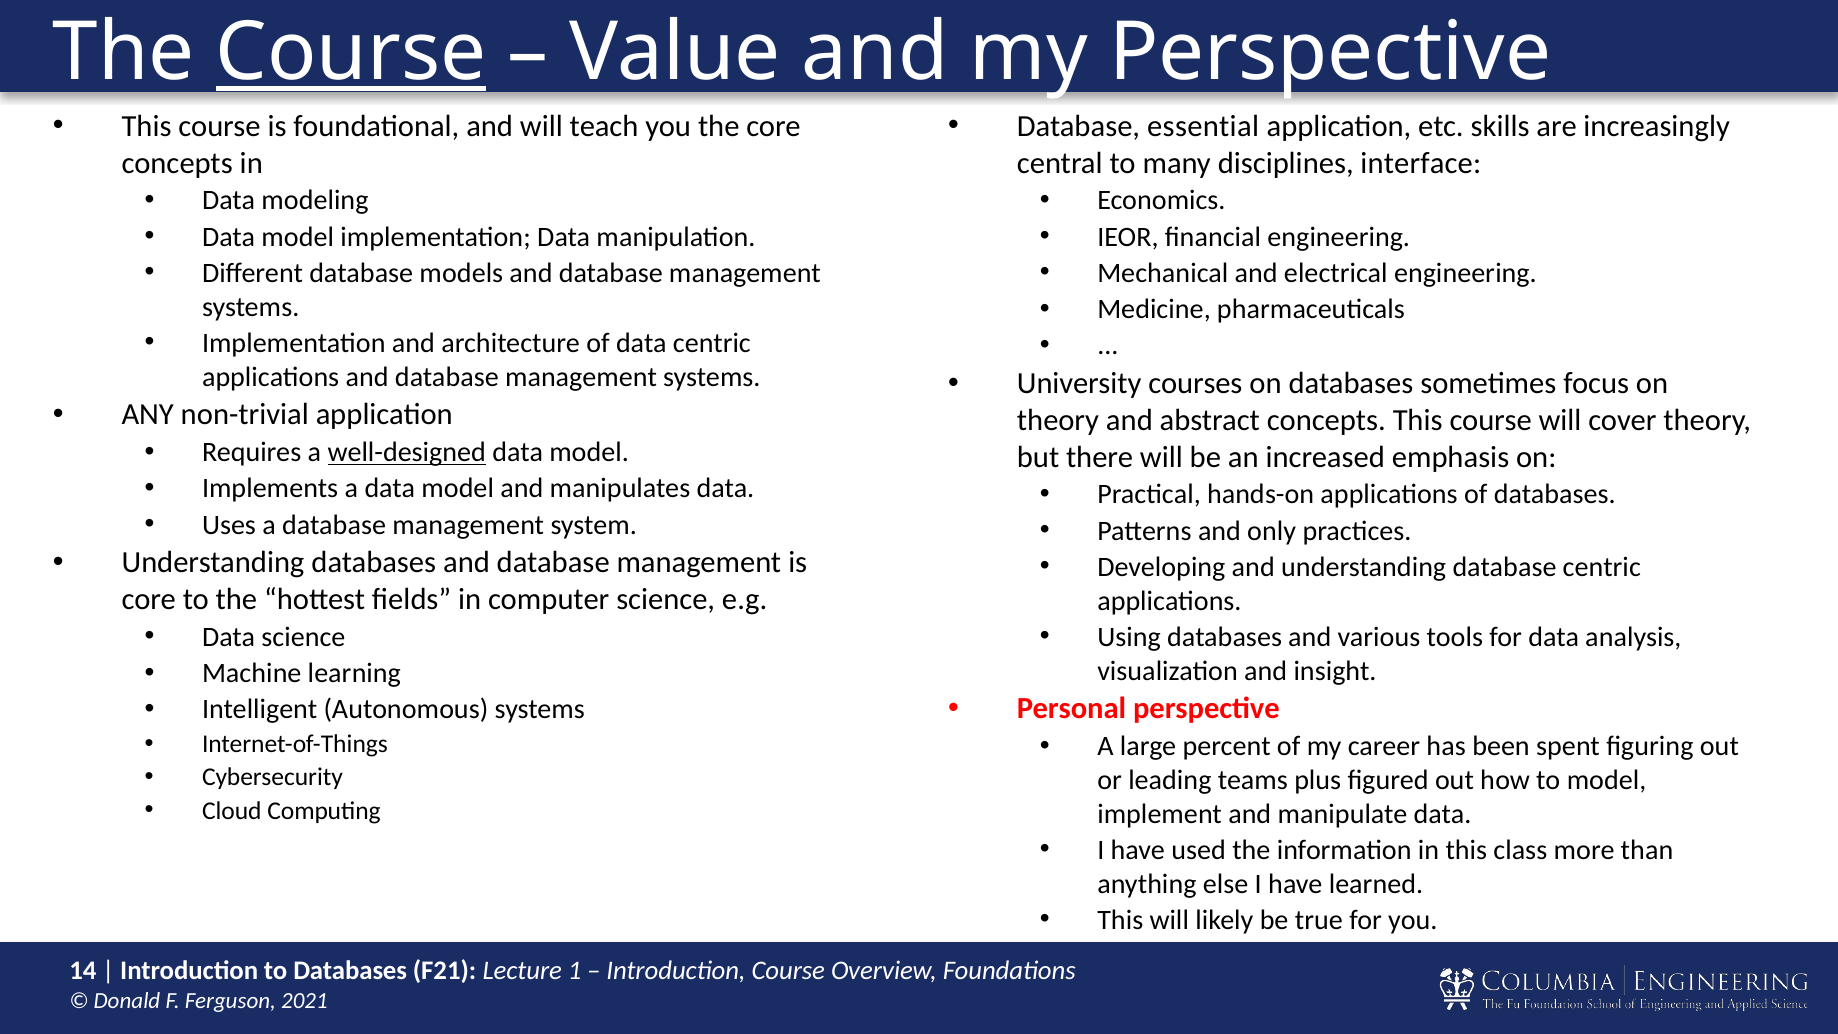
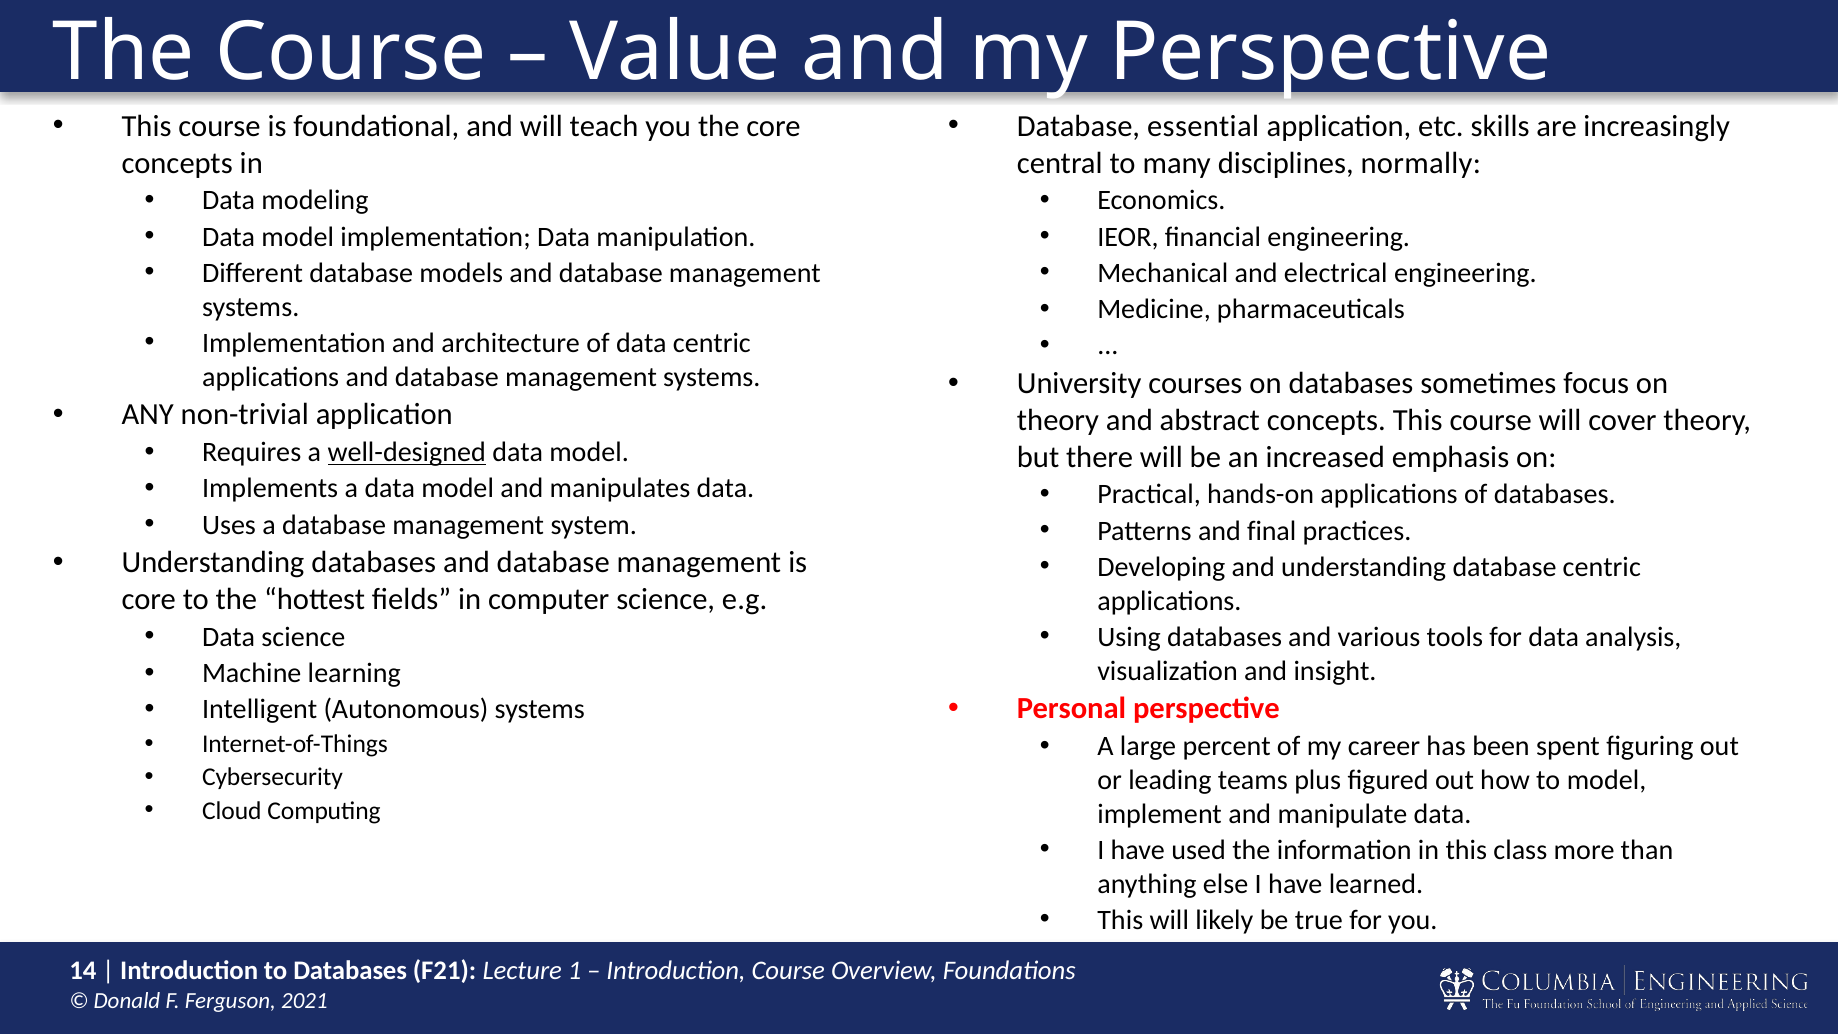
Course underline: present -> none (351, 53)
interface: interface -> normally (1421, 163)
only: only -> final (1272, 531)
